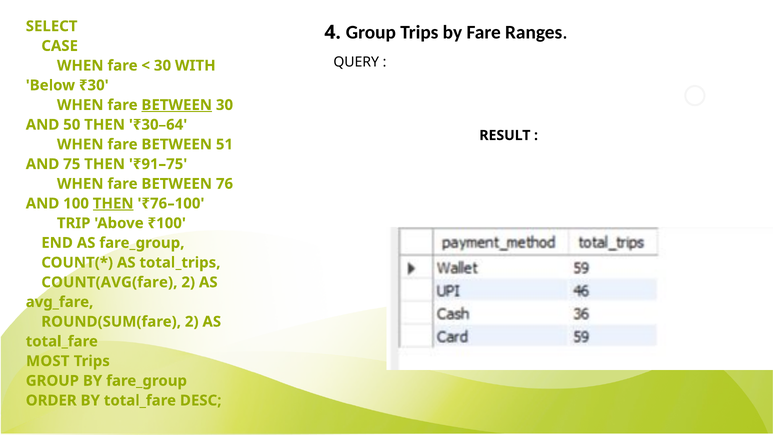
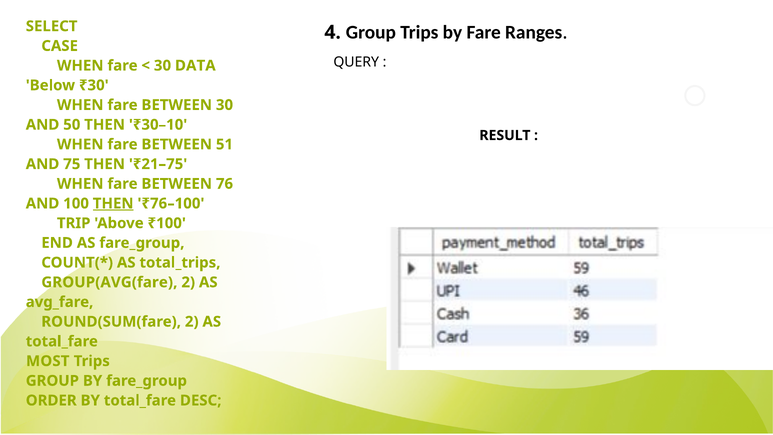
WITH: WITH -> DATA (195, 66)
BETWEEN underline: present -> none (177, 105)
₹30–64: ₹30–64 -> ₹30–10 (158, 125)
₹91–75: ₹91–75 -> ₹21–75 (158, 164)
COUNT(AVG(fare: COUNT(AVG(fare -> GROUP(AVG(fare (109, 282)
